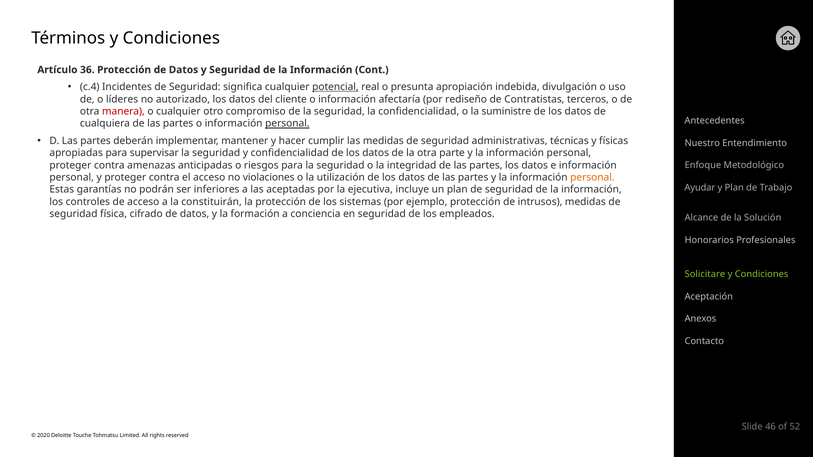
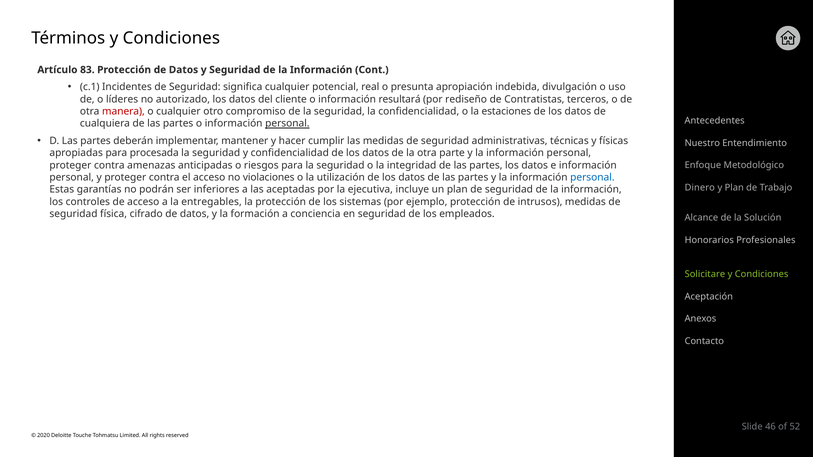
36: 36 -> 83 (87, 70)
c.4: c.4 -> c.1 (90, 87)
potencial underline: present -> none (335, 87)
afectaría: afectaría -> resultará (400, 99)
suministre: suministre -> estaciones (506, 112)
supervisar: supervisar -> procesada (154, 153)
personal colour: orange -> blue (592, 178)
Ayudar: Ayudar -> Dinero (700, 188)
constituirán: constituirán -> entregables (212, 202)
